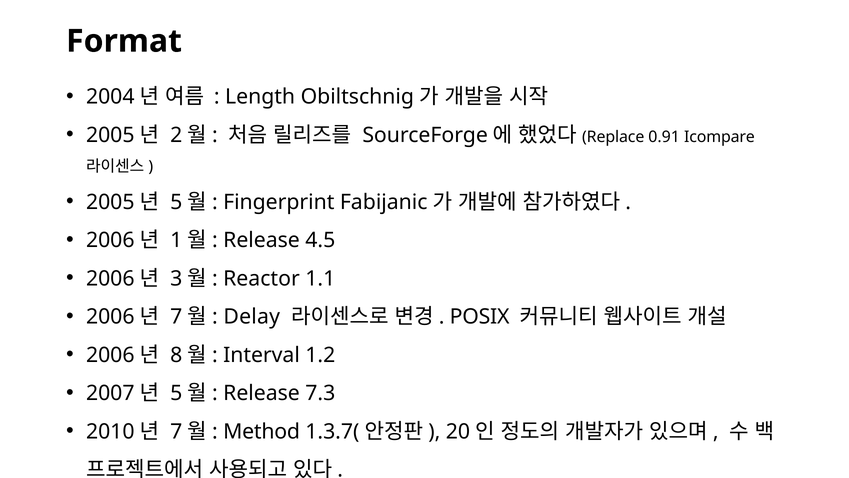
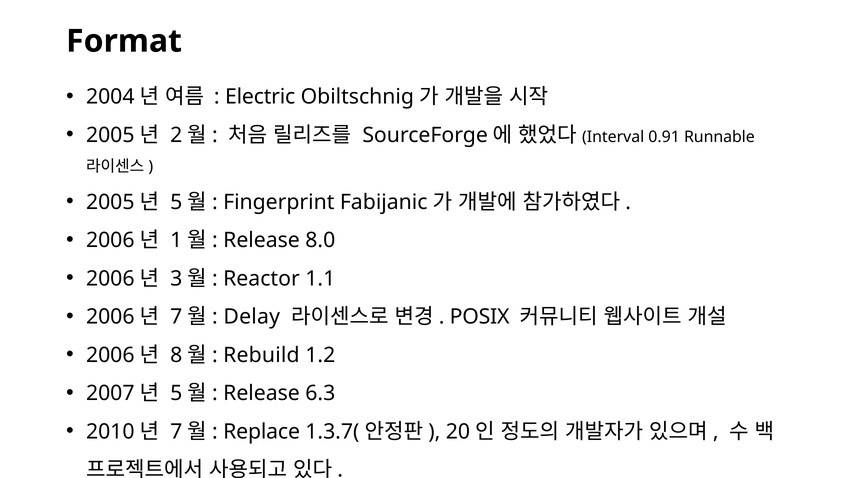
Length: Length -> Electric (260, 97)
Replace: Replace -> Interval (613, 137)
Icompare: Icompare -> Runnable (719, 137)
4.5: 4.5 -> 8.0 (320, 240)
Interval: Interval -> Rebuild (261, 355)
7.3: 7.3 -> 6.3 (320, 393)
Method: Method -> Replace (262, 431)
